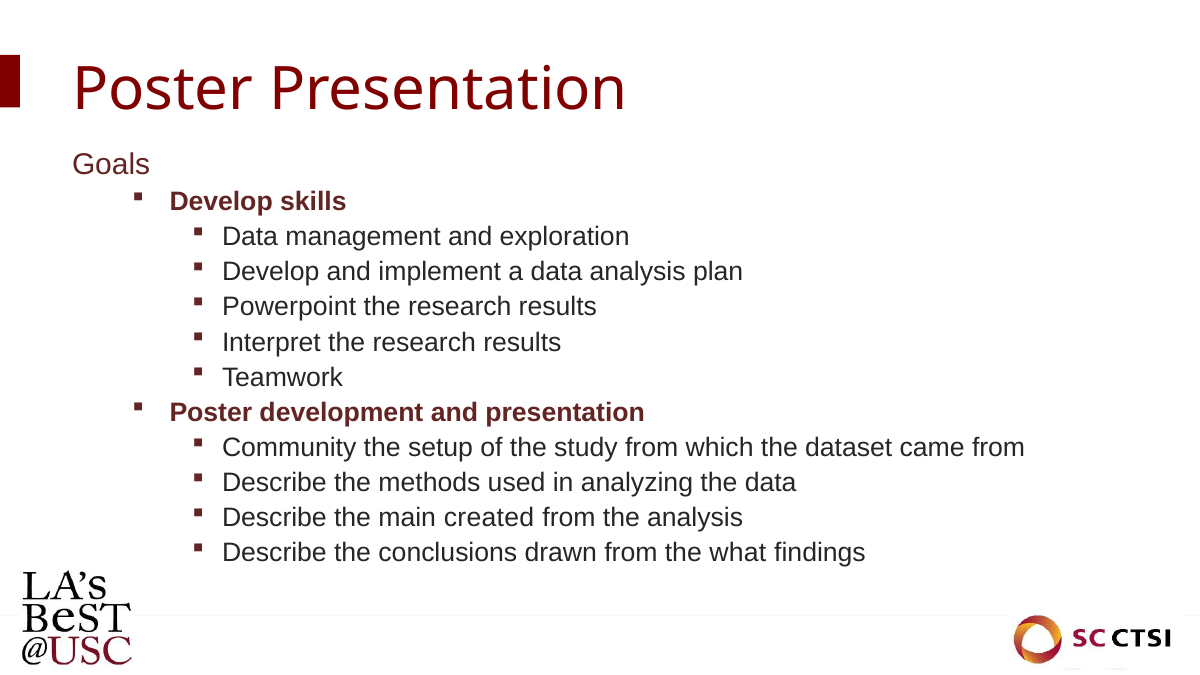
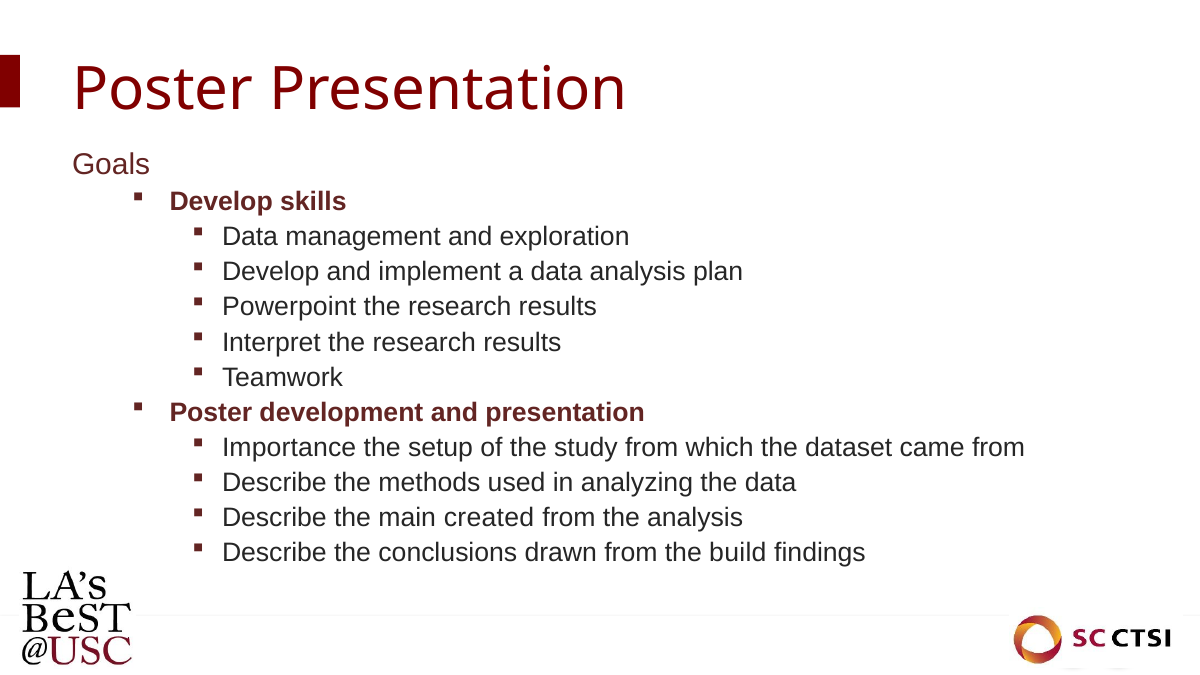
Community: Community -> Importance (289, 448)
what: what -> build (738, 553)
